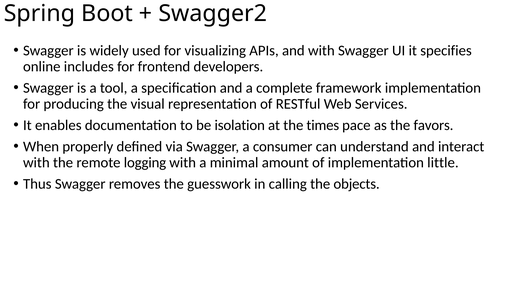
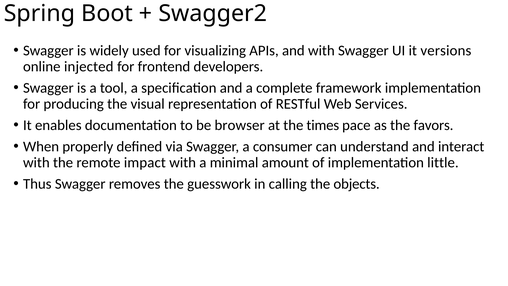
specifies: specifies -> versions (446, 51)
includes: includes -> injected (89, 67)
isolation: isolation -> browser (240, 125)
logging: logging -> impact (145, 162)
